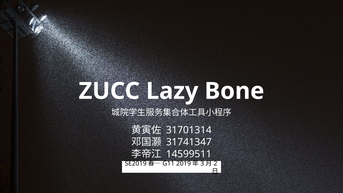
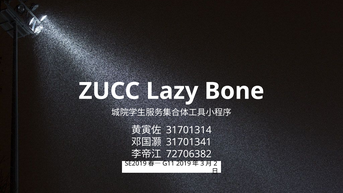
31741347: 31741347 -> 31701341 (189, 142)
14599511: 14599511 -> 72706382 (189, 154)
